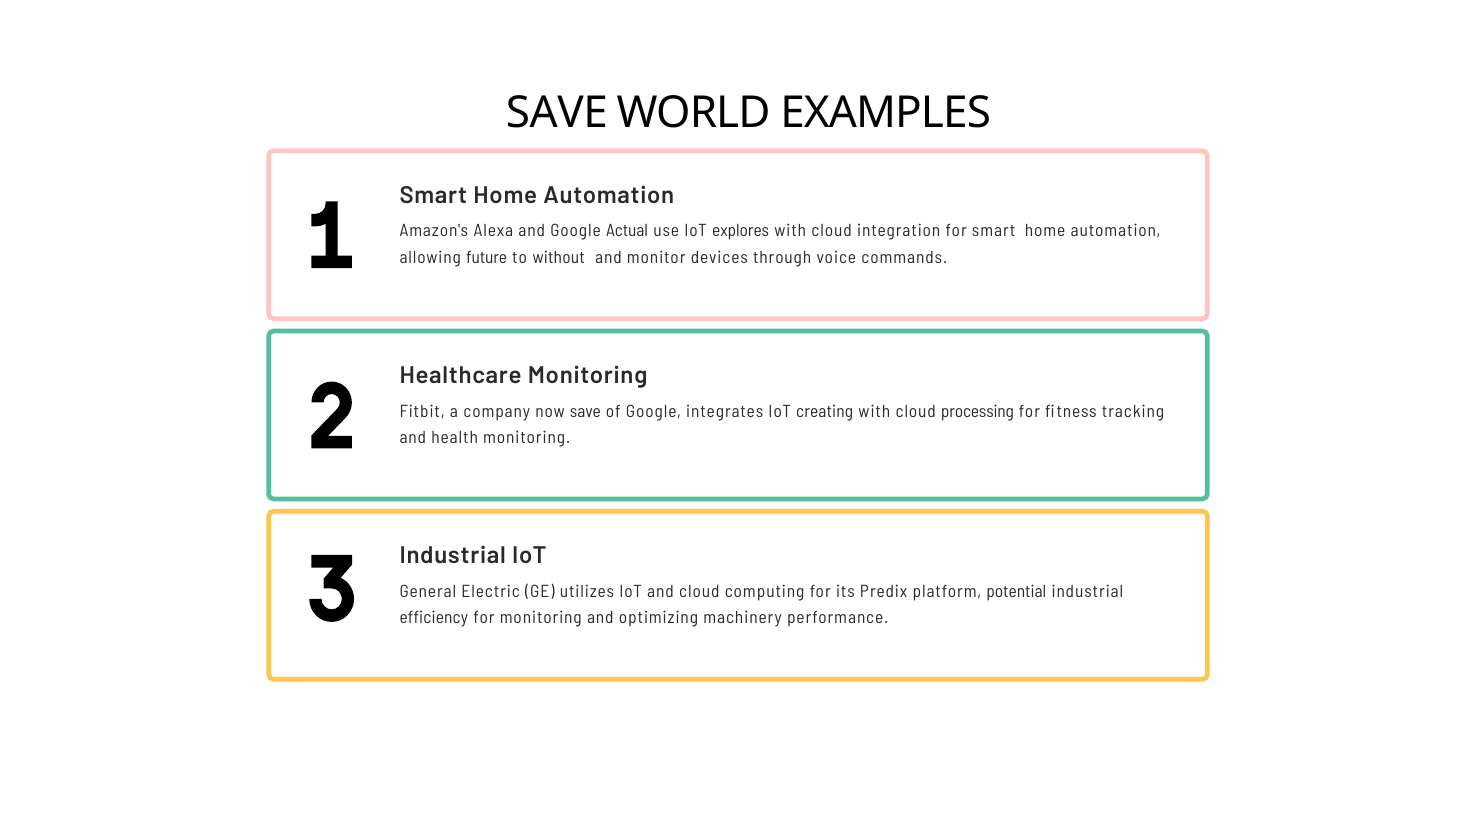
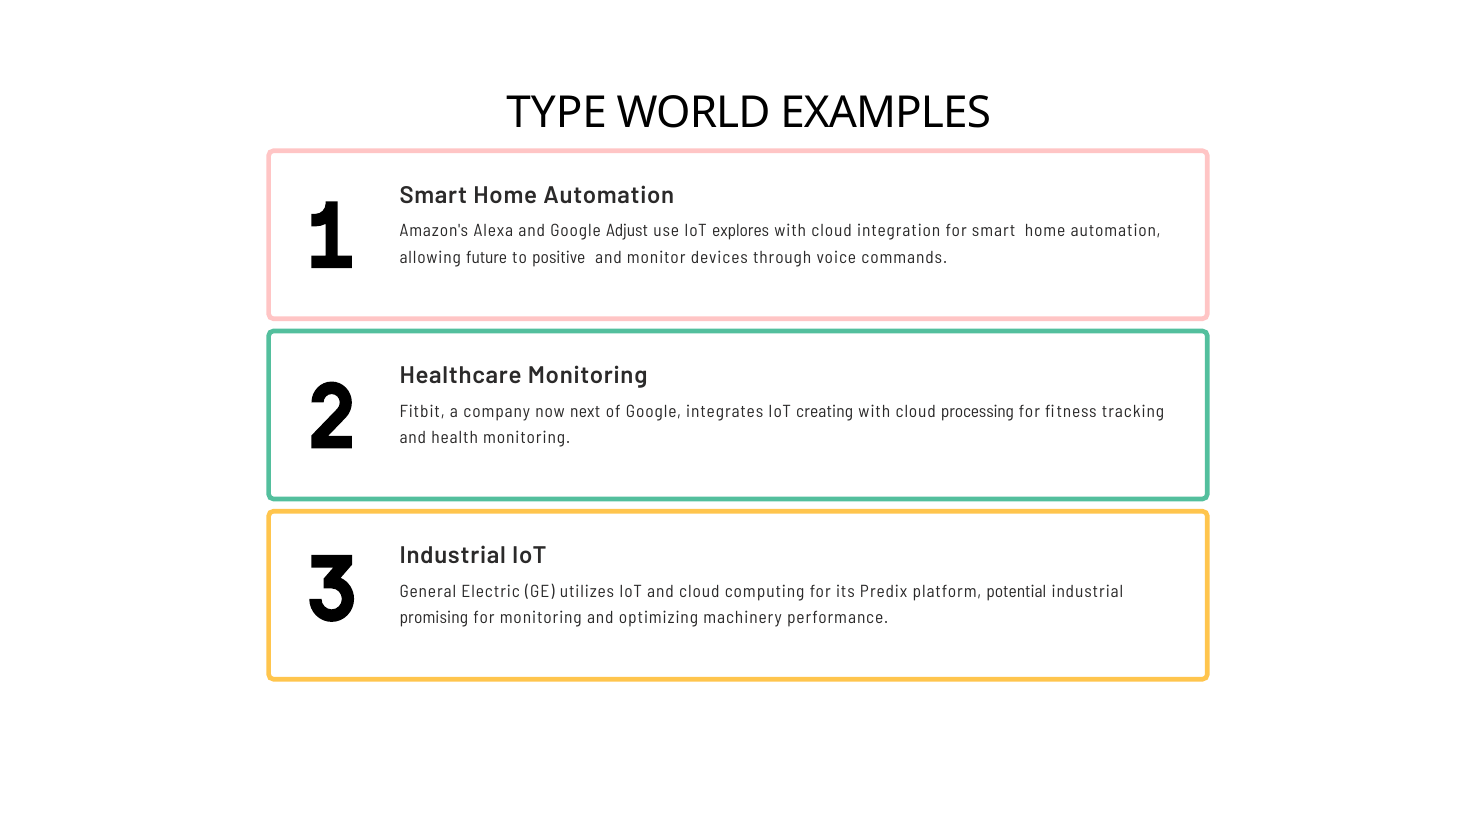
SAVE: SAVE -> TYPE (557, 113)
Actual: Actual -> Adjust (627, 231)
without: without -> positive (559, 257)
now save: save -> next (585, 411)
efficiency: efficiency -> promising (434, 618)
